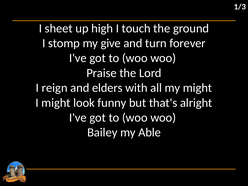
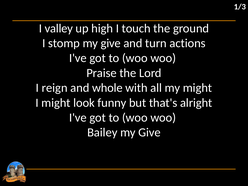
sheet: sheet -> valley (59, 28)
forever: forever -> actions (188, 43)
elders: elders -> whole (107, 88)
Able: Able -> Give (150, 132)
